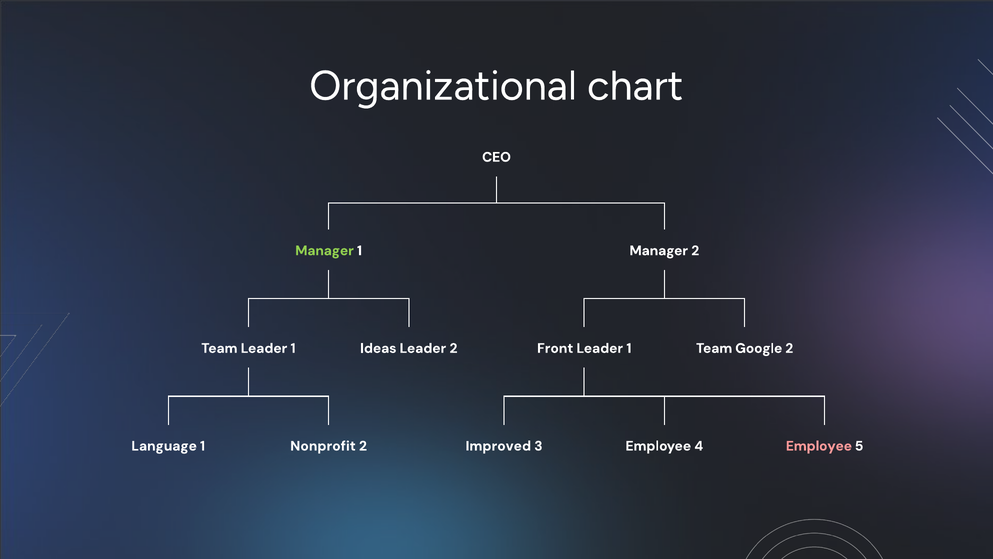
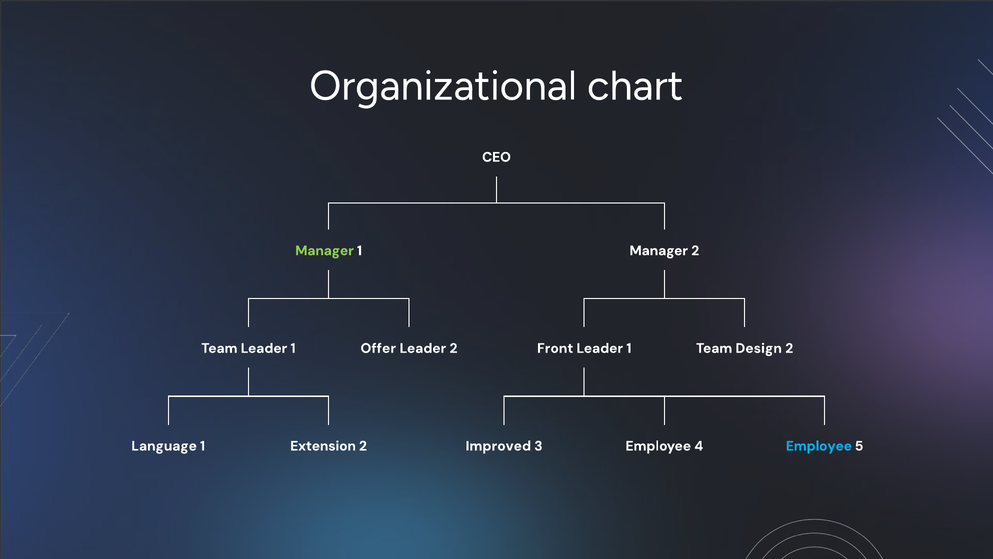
Ideas: Ideas -> Offer (378, 348)
Google: Google -> Design (759, 348)
Nonprofit: Nonprofit -> Extension (323, 446)
Employee colour: pink -> light blue (819, 446)
